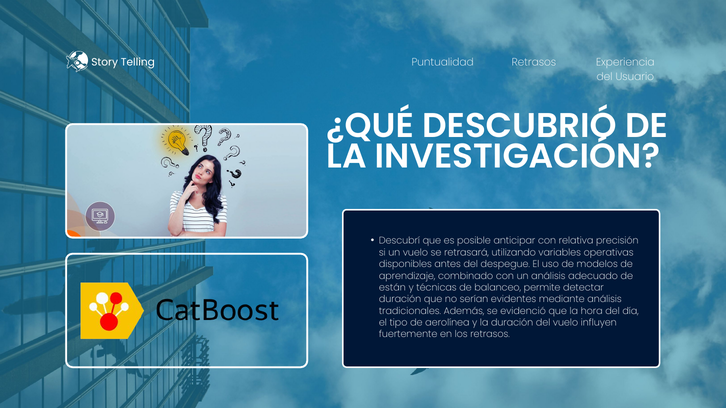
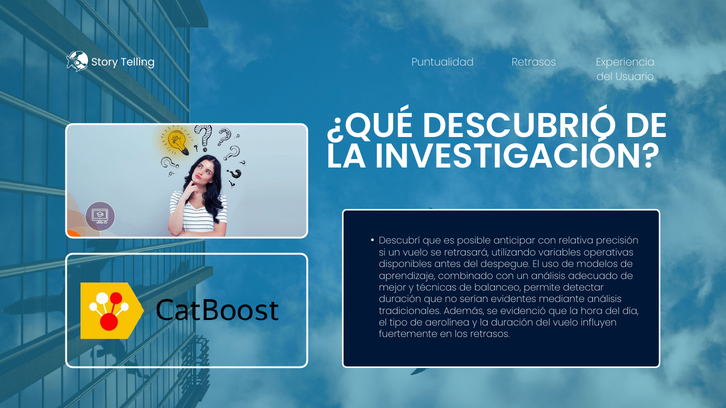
están: están -> mejor (392, 288)
